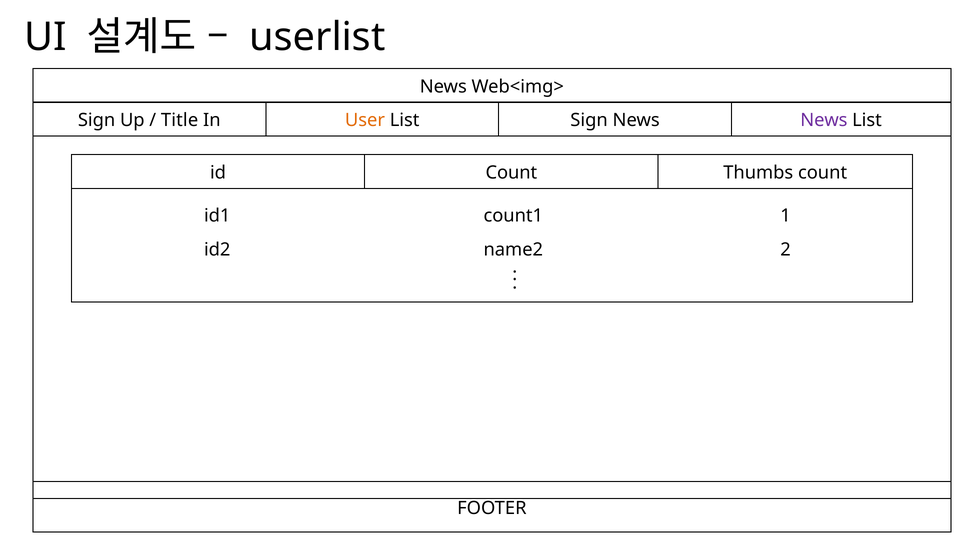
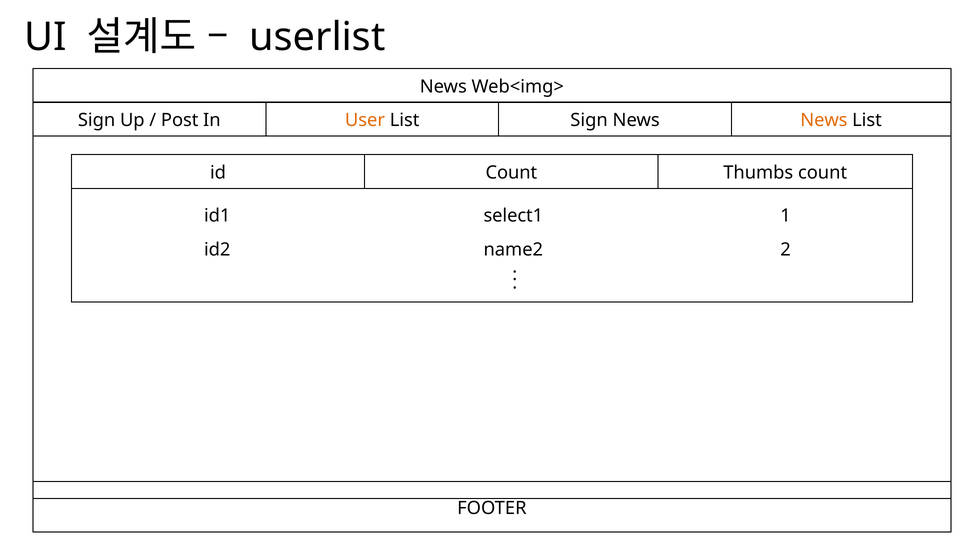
Title: Title -> Post (180, 120)
News colour: purple -> orange (824, 120)
count1: count1 -> select1 (513, 216)
